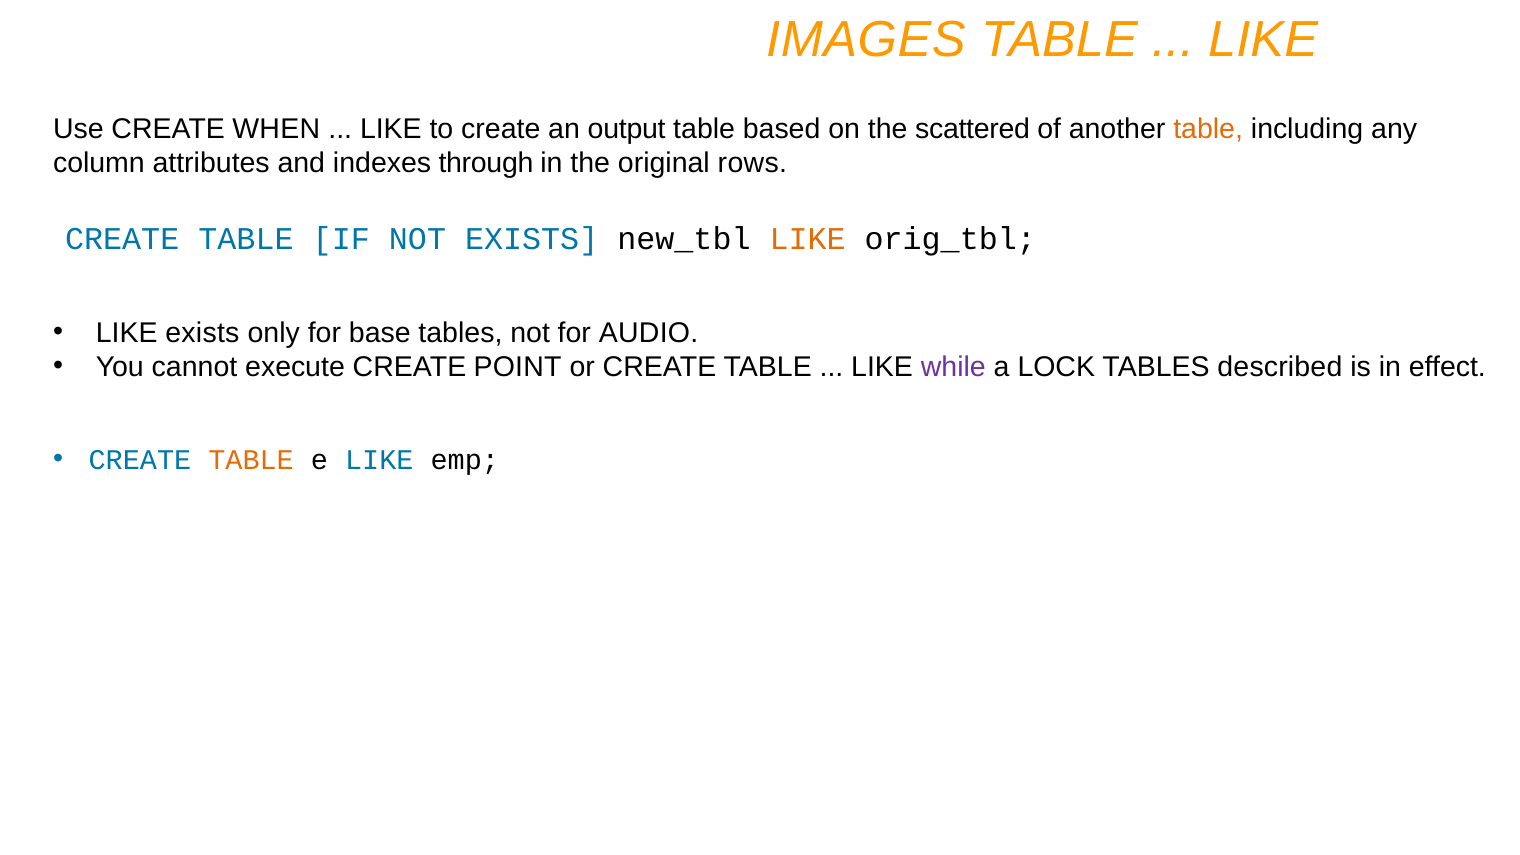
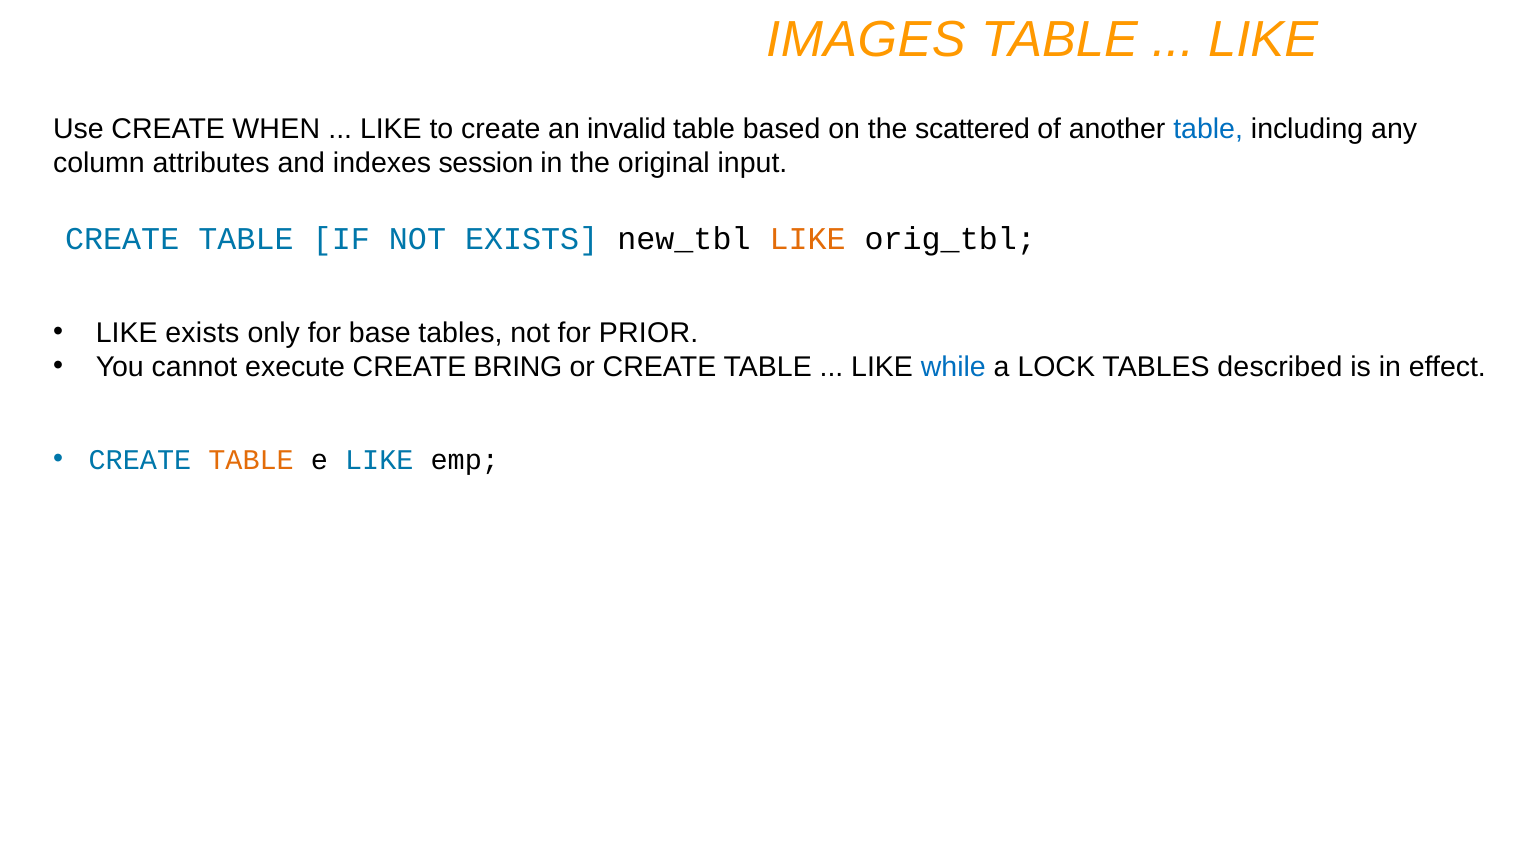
output: output -> invalid (627, 129)
table colour: orange -> blue (1208, 129)
through: through -> session (486, 163)
rows: rows -> input (752, 163)
AUDIO: AUDIO -> PRIOR (649, 333)
POINT: POINT -> BRING (518, 367)
while colour: purple -> blue (953, 367)
